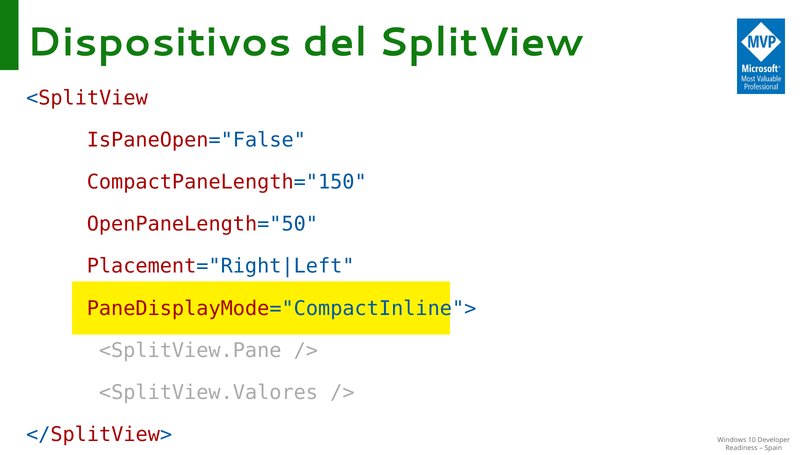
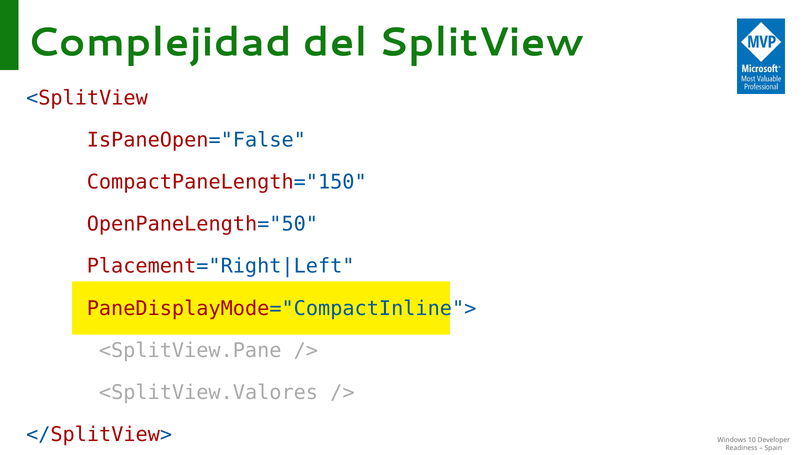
Dispositivos: Dispositivos -> Complejidad (159, 43)
